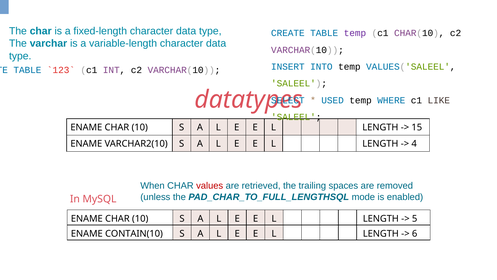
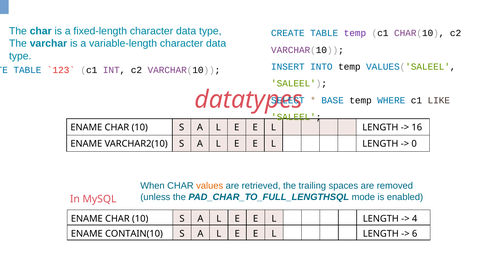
USED: USED -> BASE (333, 100)
15: 15 -> 16 (417, 127)
4: 4 -> 0 (414, 144)
values colour: red -> orange (210, 186)
5: 5 -> 4 (415, 218)
